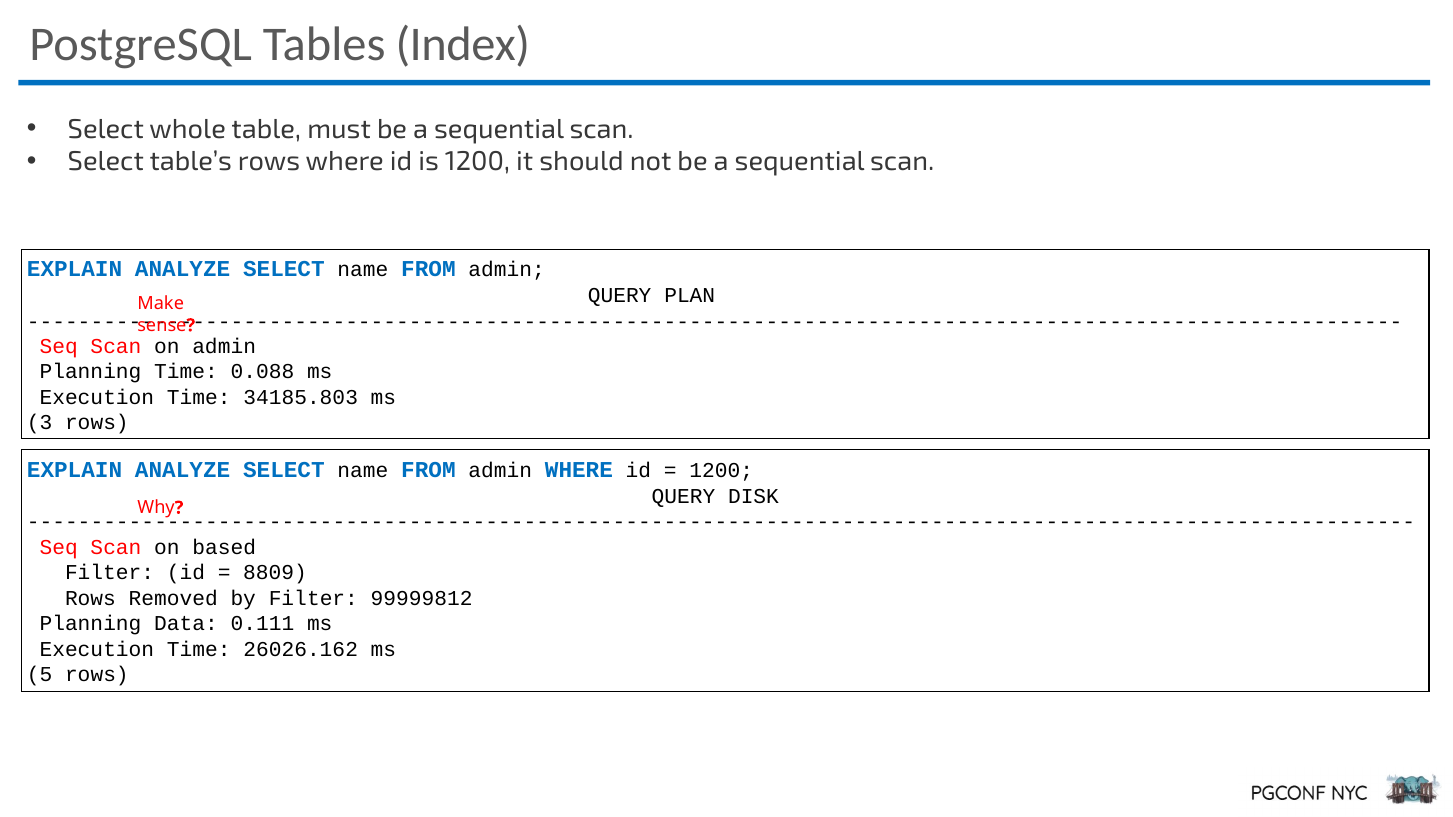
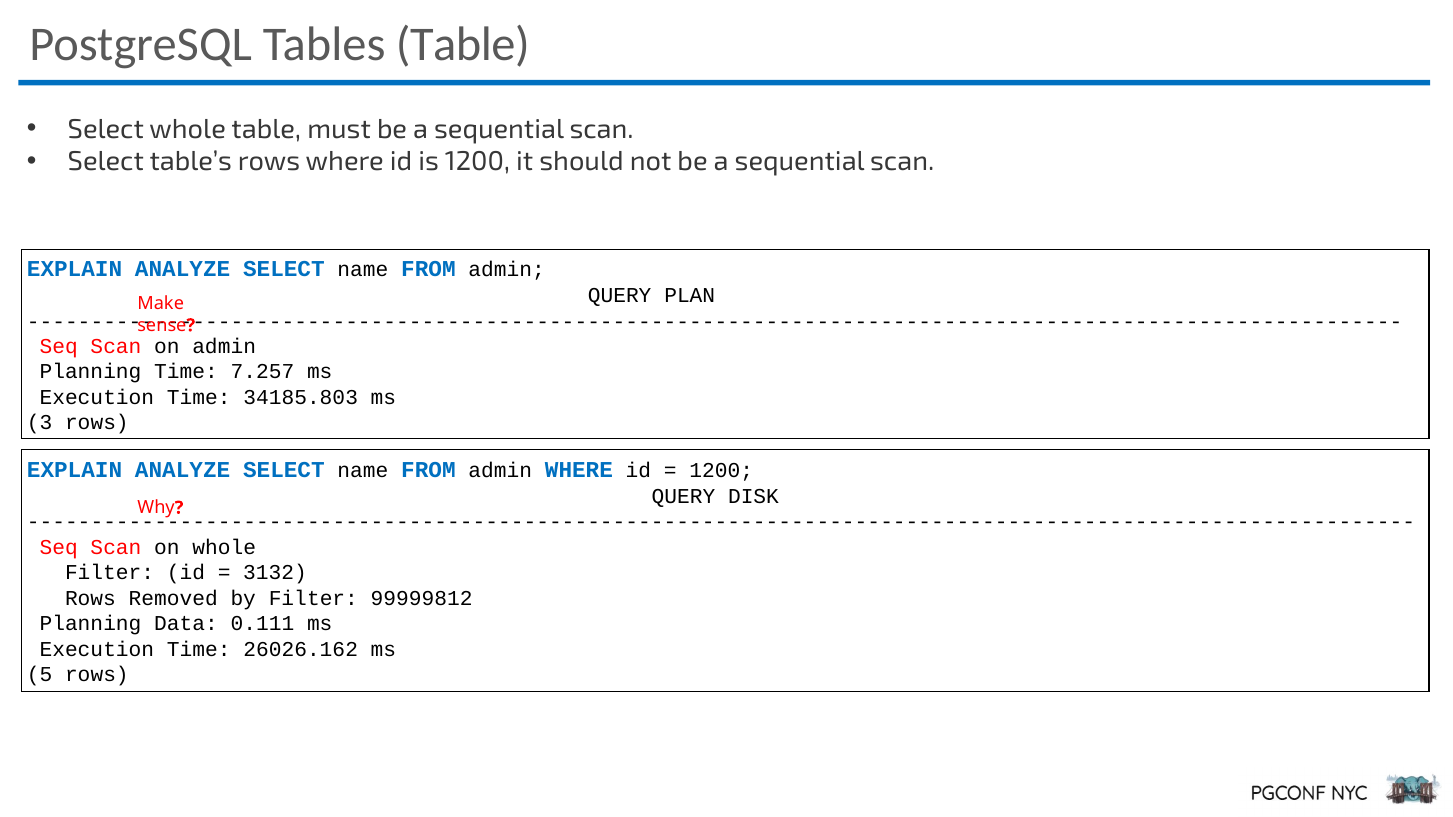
Tables Index: Index -> Table (463, 44)
0.088: 0.088 -> 7.257 (262, 372)
on based: based -> whole (224, 548)
8809: 8809 -> 3132 (275, 573)
